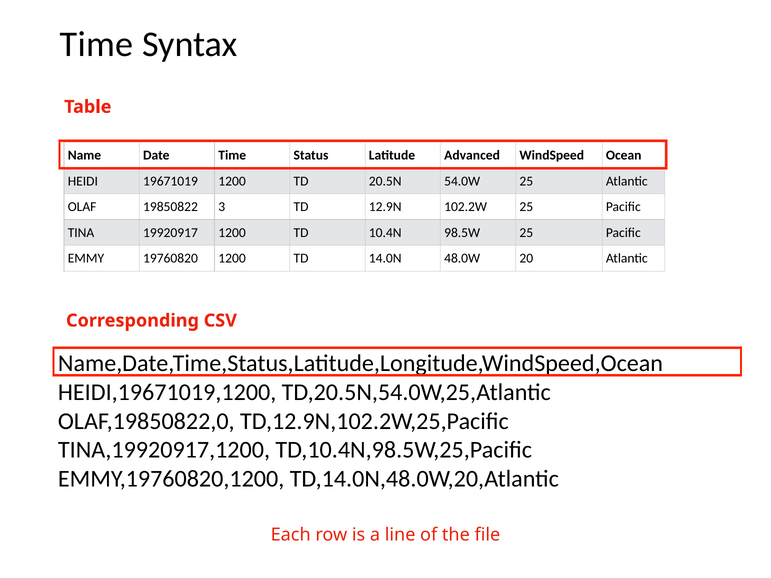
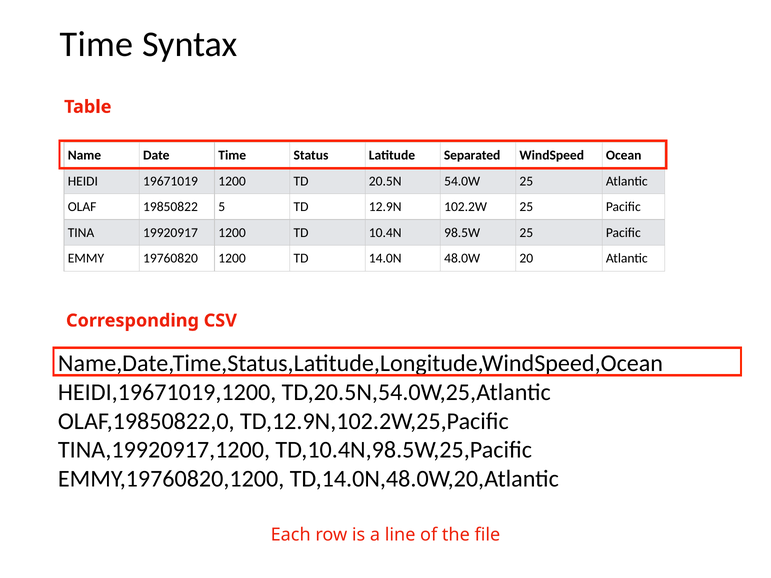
Advanced: Advanced -> Separated (472, 155)
3: 3 -> 5 (222, 207)
